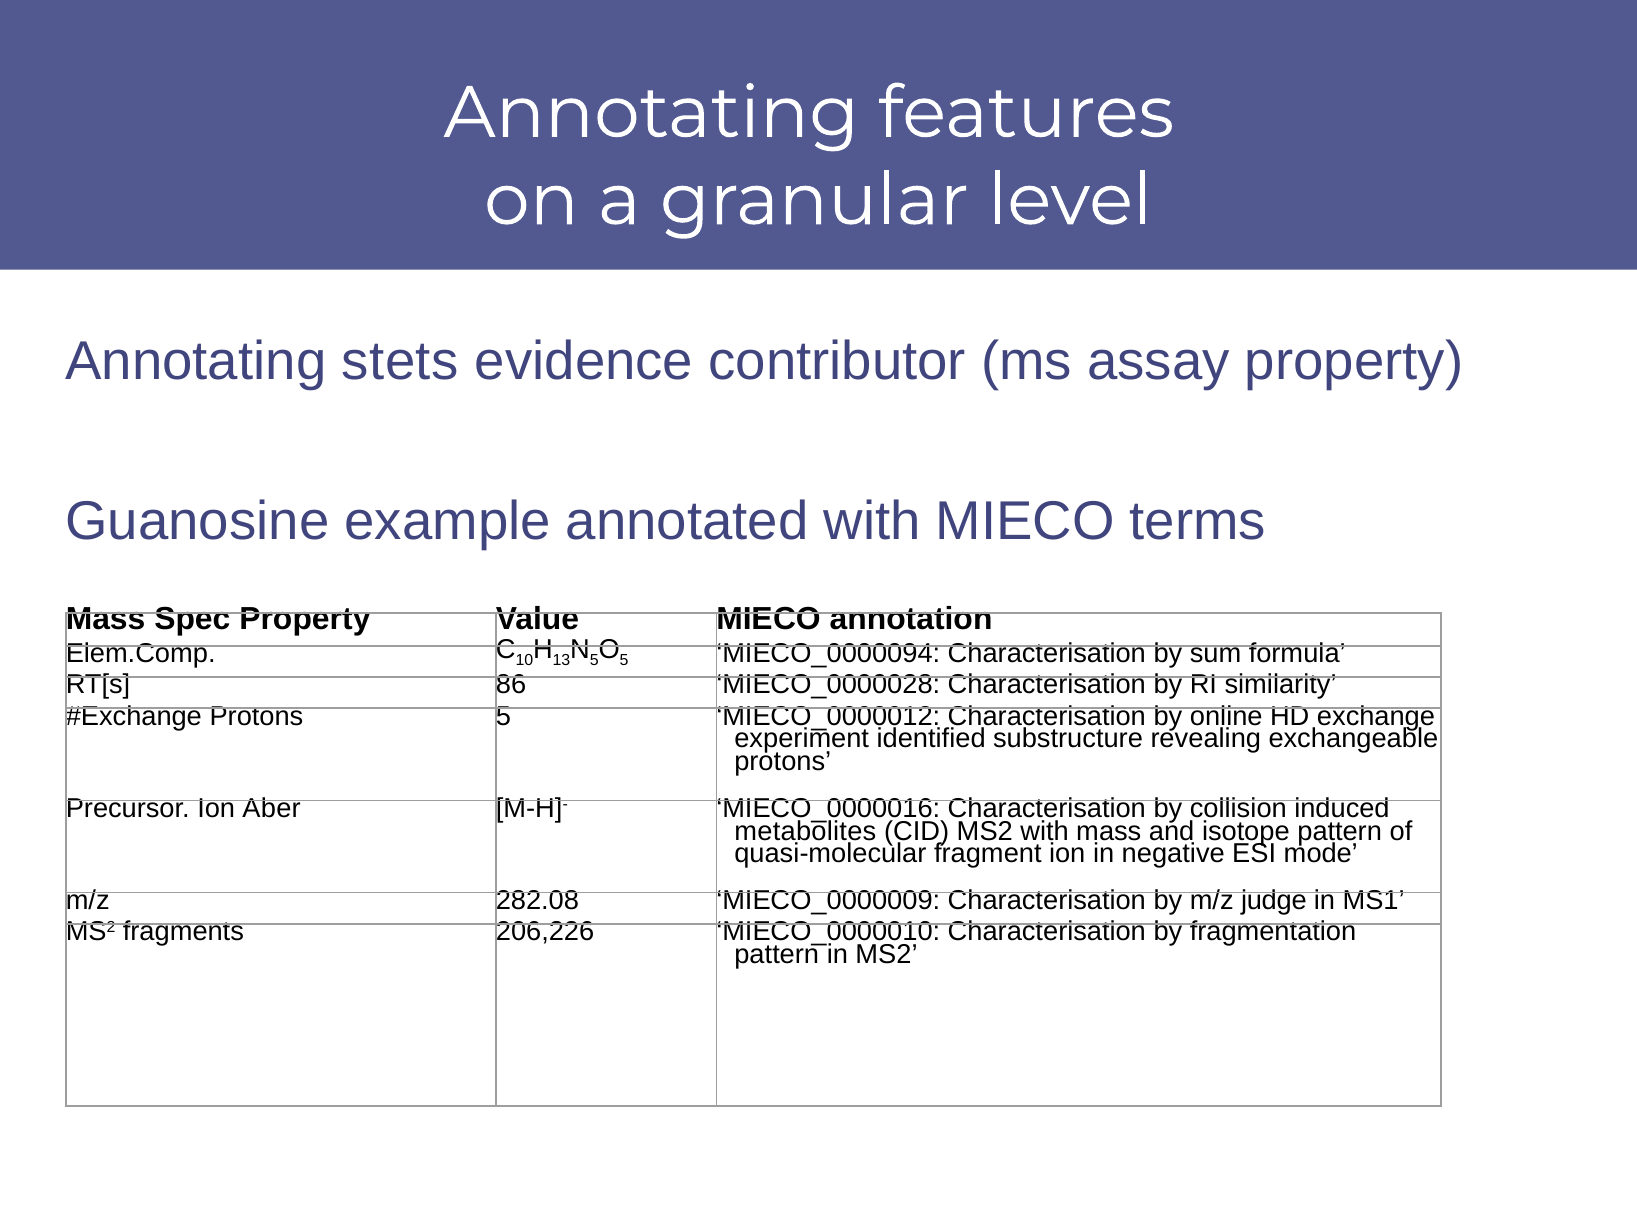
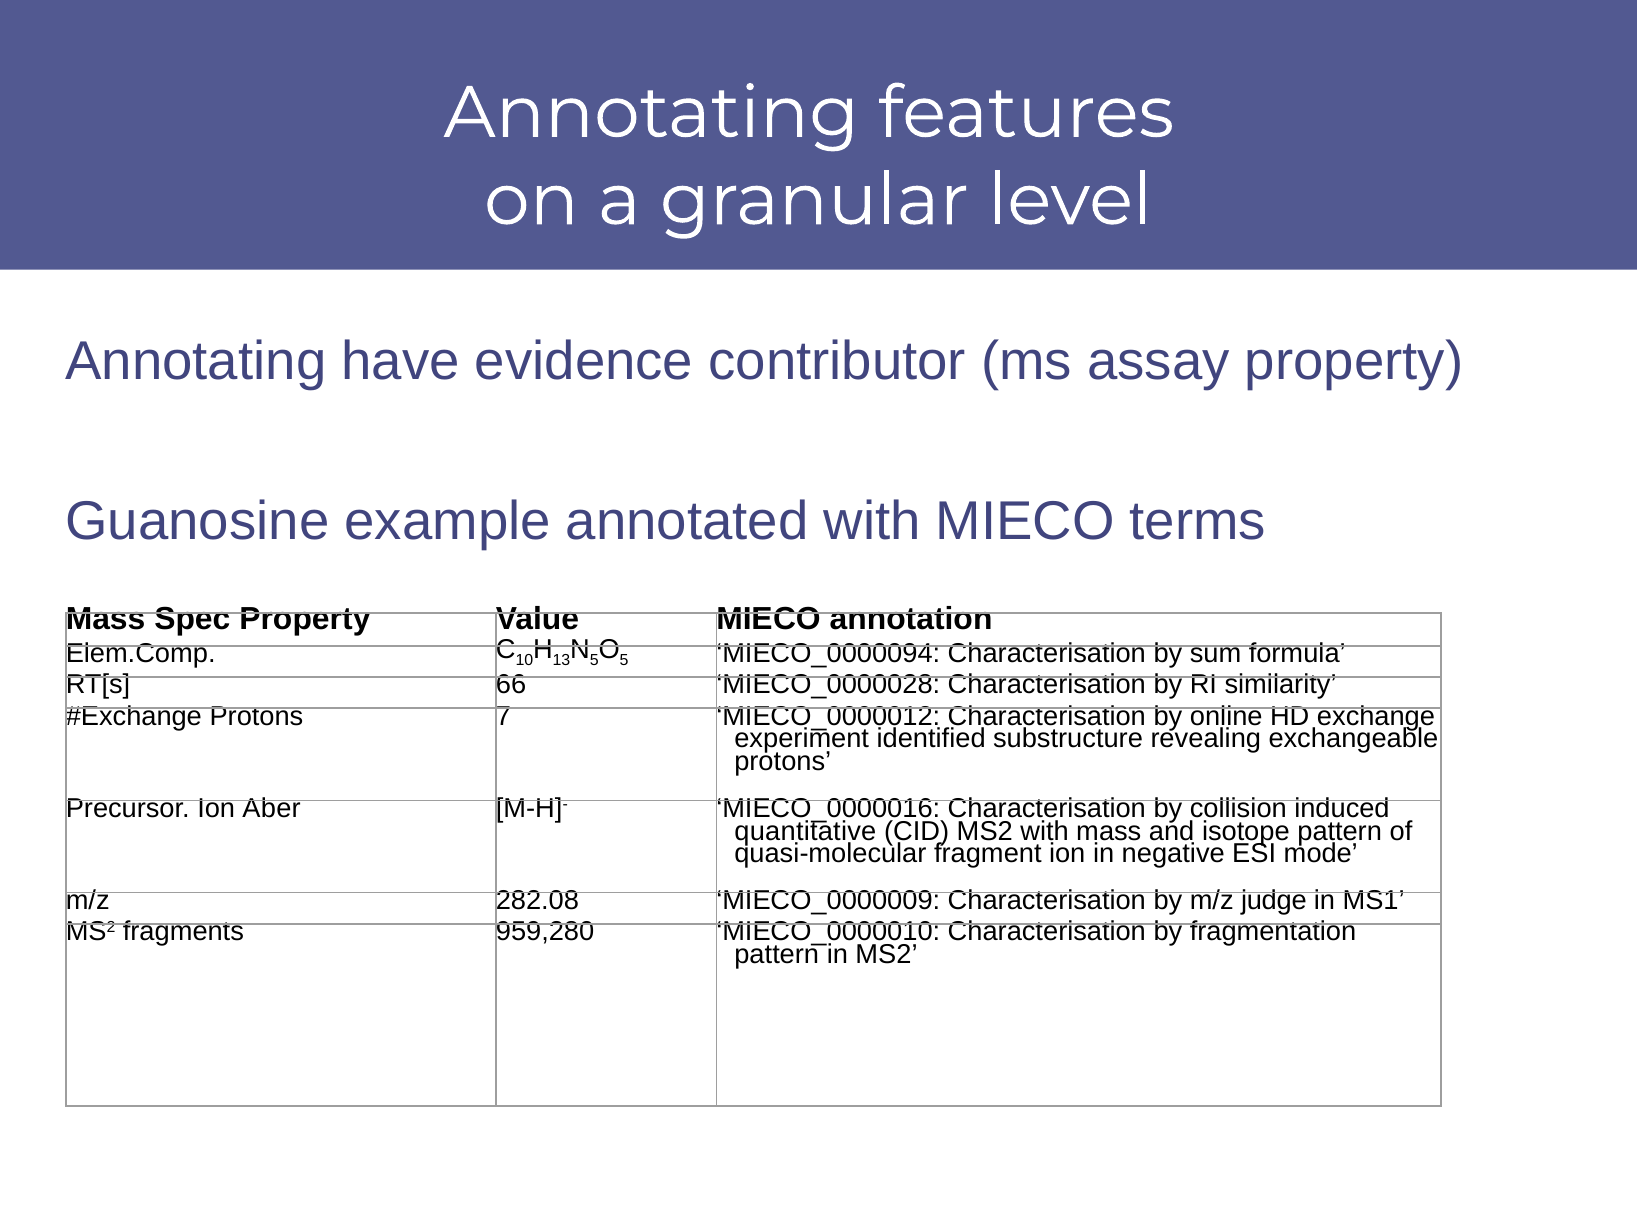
stets: stets -> have (401, 361)
86: 86 -> 66 (511, 685)
Protons 5: 5 -> 7 (504, 716)
metabolites: metabolites -> quantitative (805, 831)
206,226: 206,226 -> 959,280 (545, 932)
